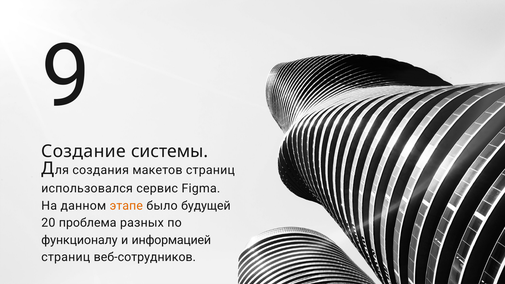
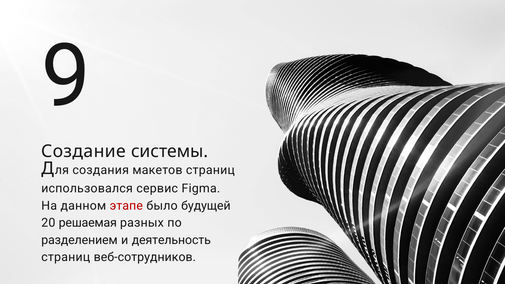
этапе colour: orange -> red (126, 206)
проблема: проблема -> решаемая (88, 223)
функционалу: функционалу -> разделением (79, 240)
информацией: информацией -> деятельность (171, 240)
